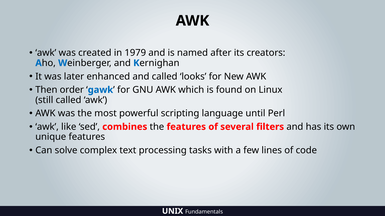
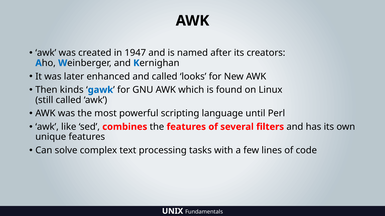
1979: 1979 -> 1947 (135, 53)
order: order -> kinds (72, 90)
